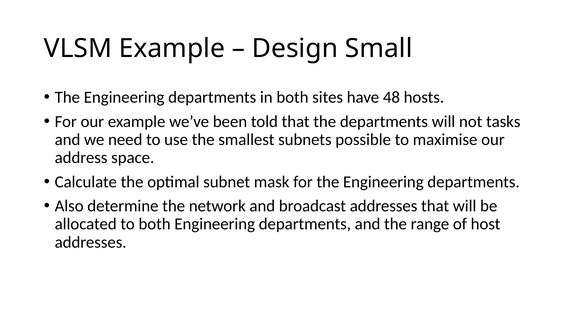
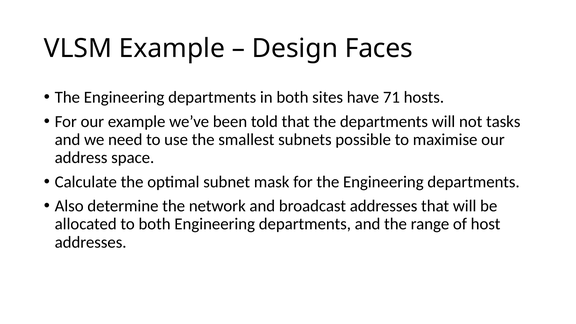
Small: Small -> Faces (379, 48)
48: 48 -> 71 (391, 97)
